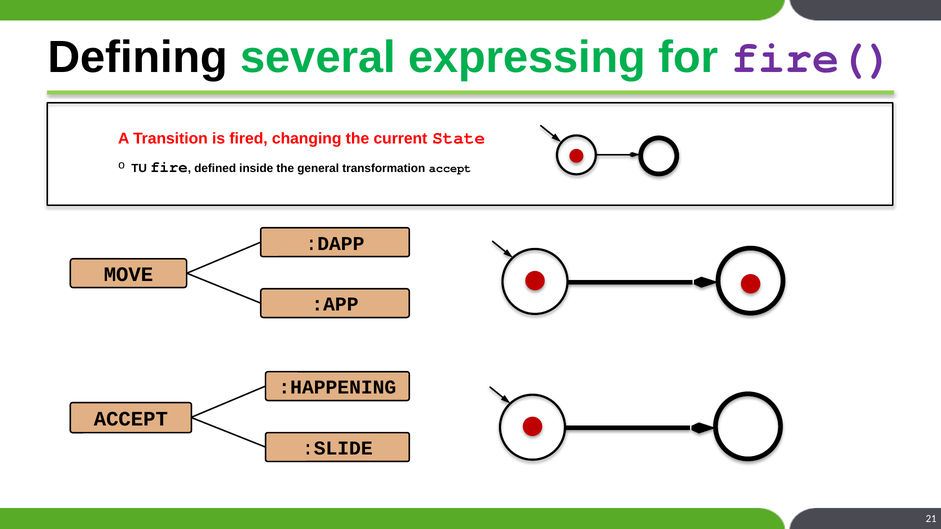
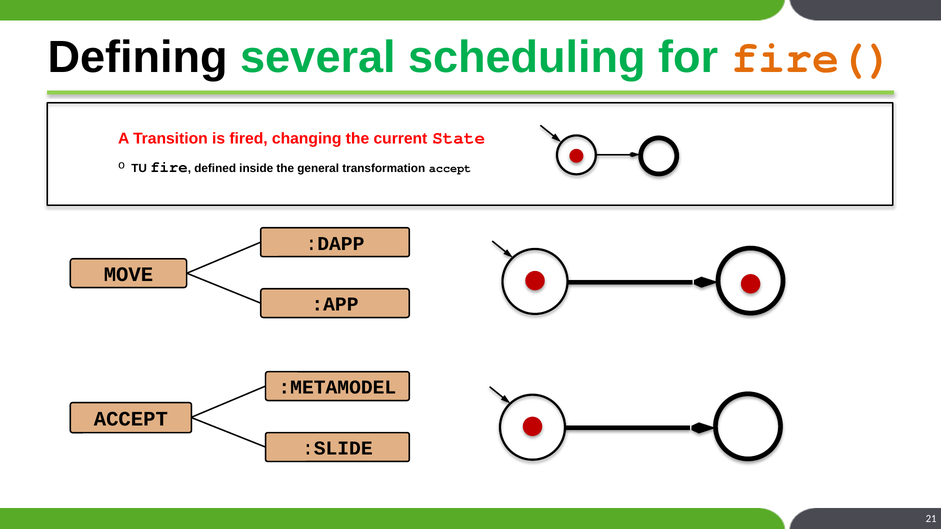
expressing: expressing -> scheduling (527, 58)
fire( colour: purple -> orange (812, 58)
:HAPPENING: :HAPPENING -> :METAMODEL (337, 388)
